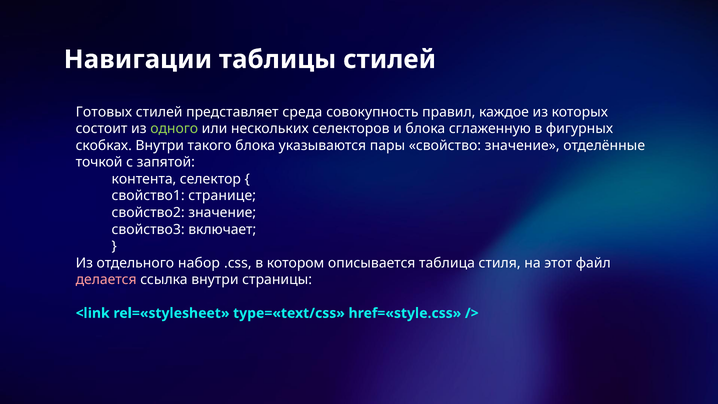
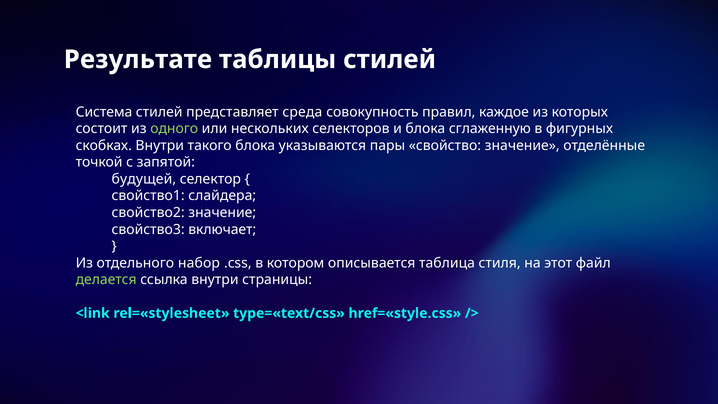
Навигации: Навигации -> Результате (138, 59)
Готовых: Готовых -> Система (104, 112)
контента: контента -> будущей (144, 179)
странице: странице -> слайдера (222, 196)
делается colour: pink -> light green (106, 280)
